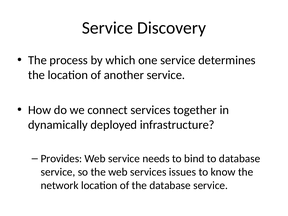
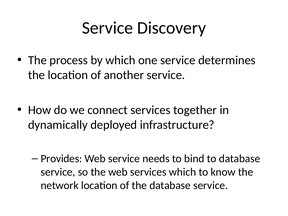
services issues: issues -> which (183, 172)
